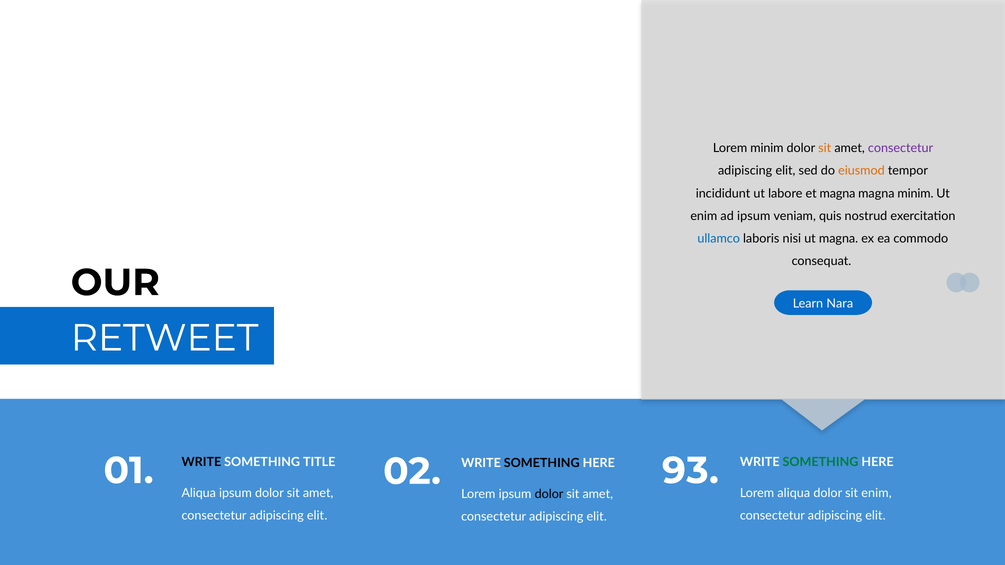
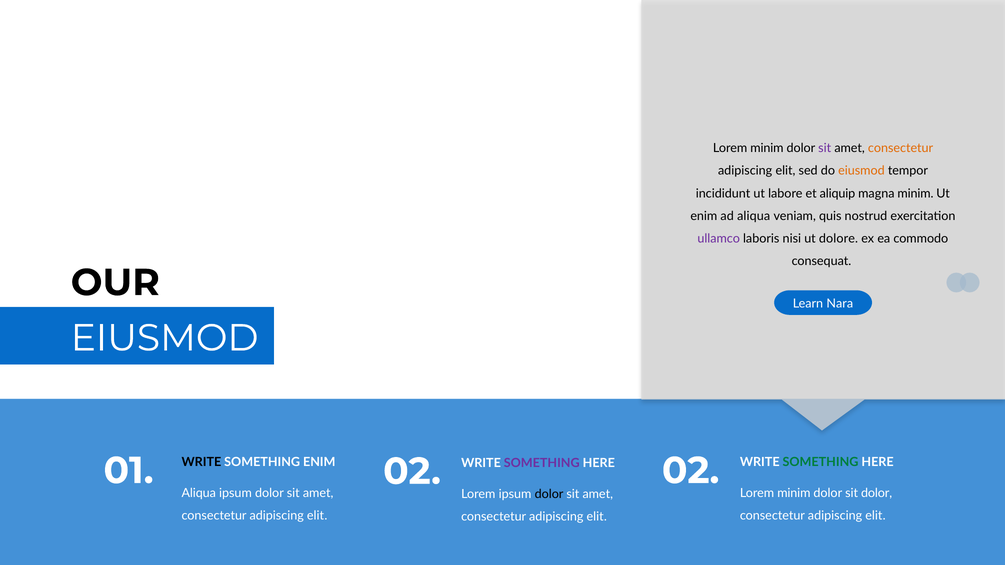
sit colour: orange -> purple (825, 148)
consectetur colour: purple -> orange (901, 148)
et magna: magna -> aliquip (837, 194)
ad ipsum: ipsum -> aliqua (754, 216)
ullamco colour: blue -> purple (719, 239)
ut magna: magna -> dolore (839, 239)
RETWEET: RETWEET -> EIUSMOD (165, 338)
SOMETHING TITLE: TITLE -> ENIM (319, 462)
SOMETHING colour: black -> purple (542, 463)
HERE 93: 93 -> 02 (691, 471)
aliqua: aliqua -> minim (794, 493)
sit enim: enim -> dolor (877, 493)
